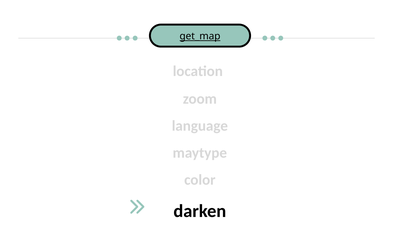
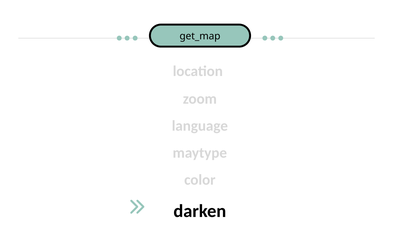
get_map underline: present -> none (200, 36)
